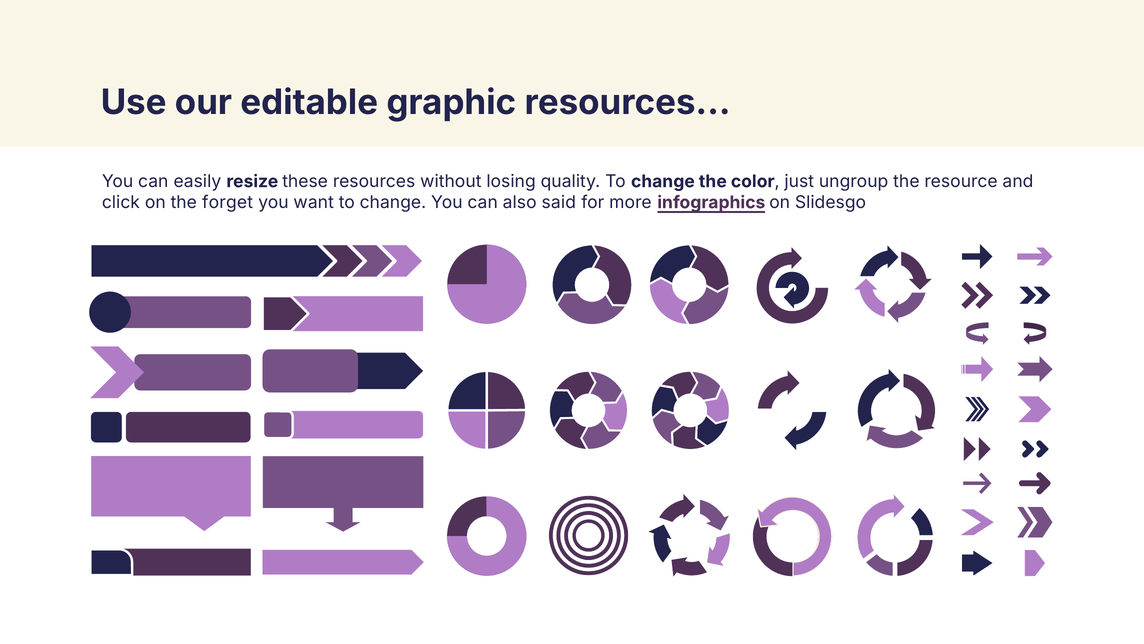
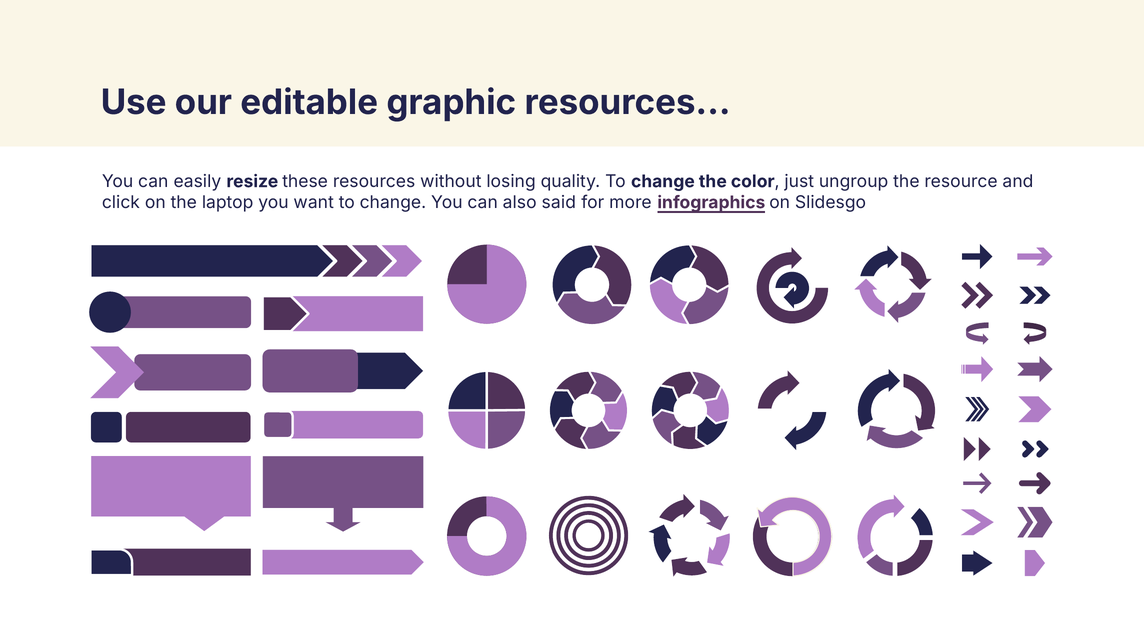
forget: forget -> laptop (228, 202)
